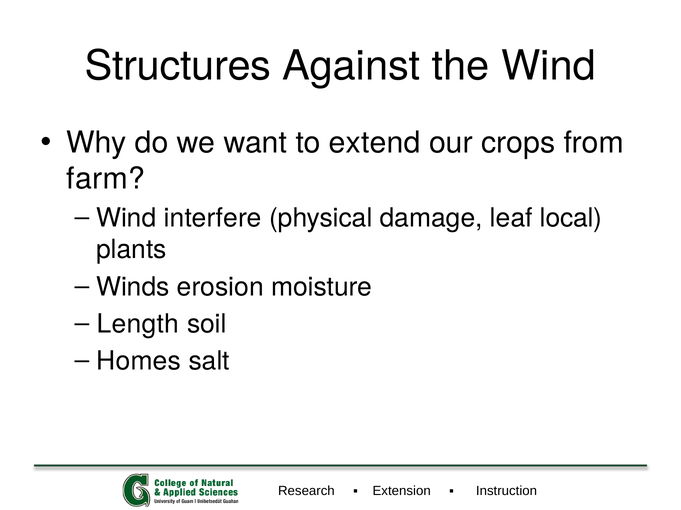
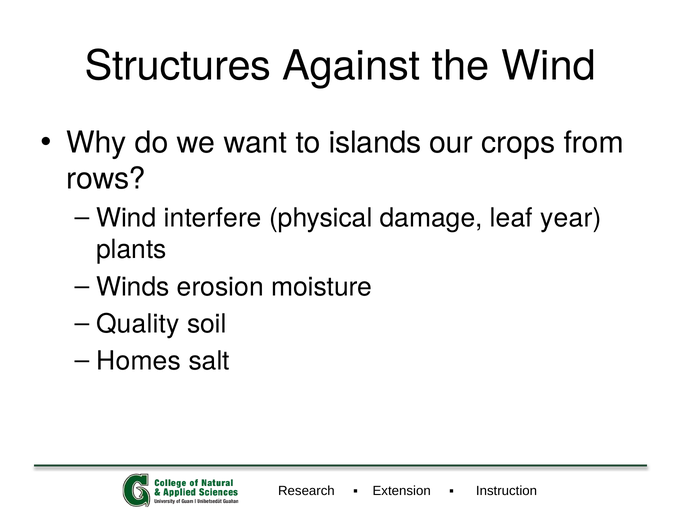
extend: extend -> islands (375, 143)
farm: farm -> rows (106, 179)
local: local -> year (571, 218)
Length: Length -> Quality (138, 324)
